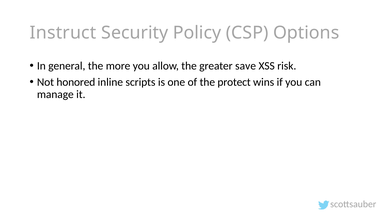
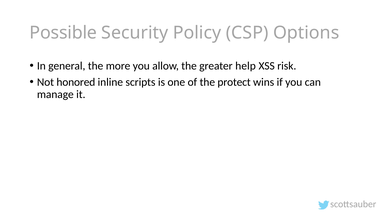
Instruct: Instruct -> Possible (63, 33)
save: save -> help (246, 66)
